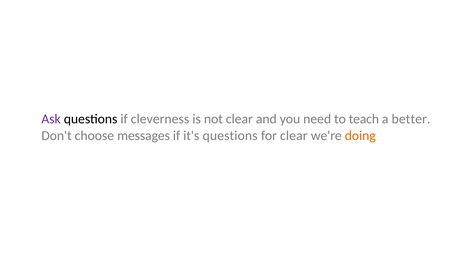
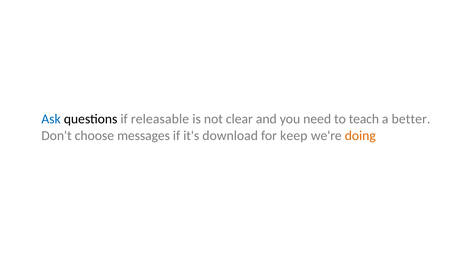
Ask colour: purple -> blue (51, 119)
cleverness: cleverness -> releasable (160, 119)
it's questions: questions -> download (230, 136)
for clear: clear -> keep (294, 136)
